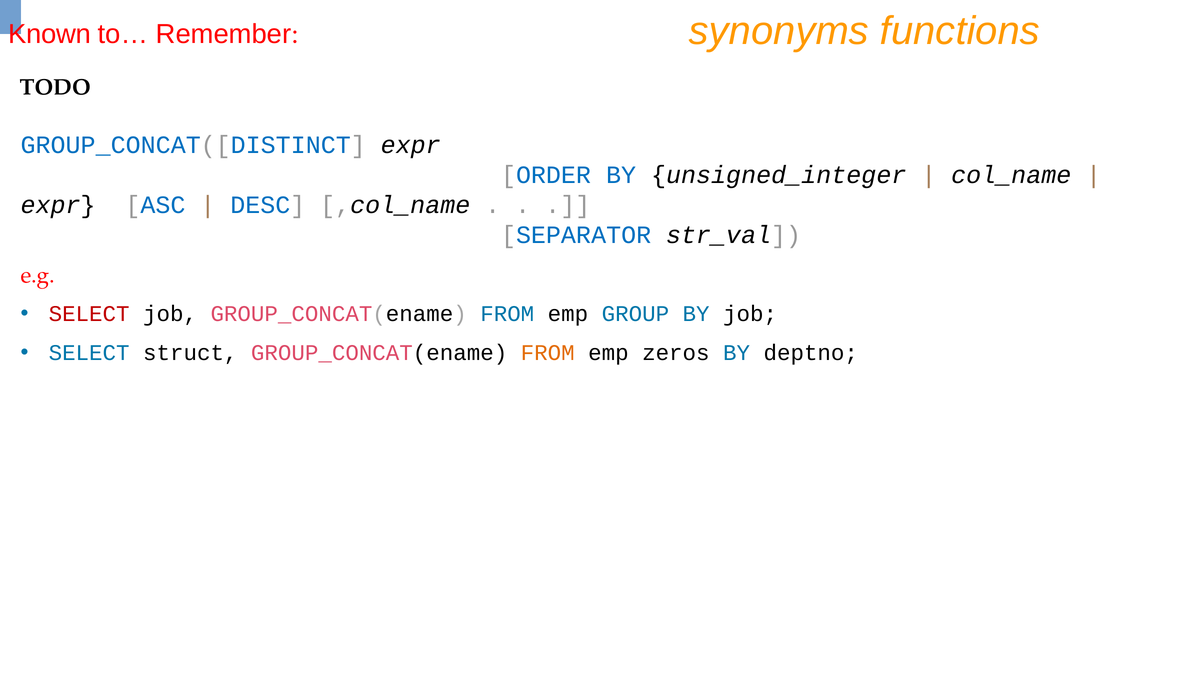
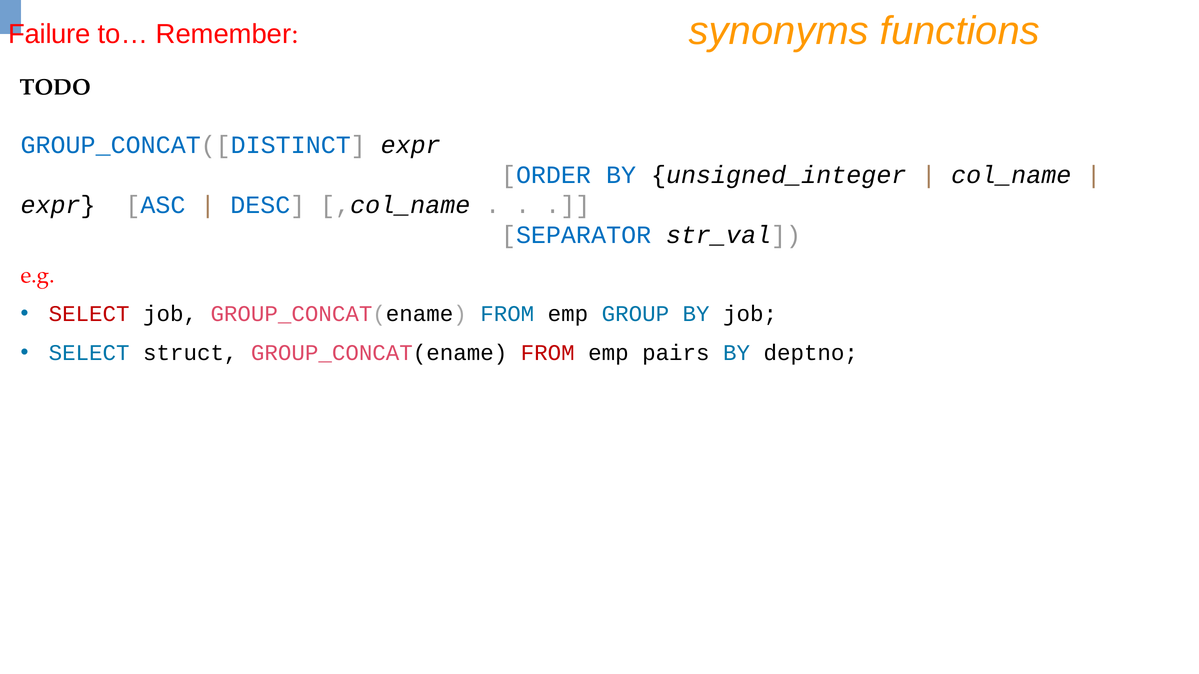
Known: Known -> Failure (49, 34)
FROM colour: orange -> red (548, 353)
zeros: zeros -> pairs (676, 353)
